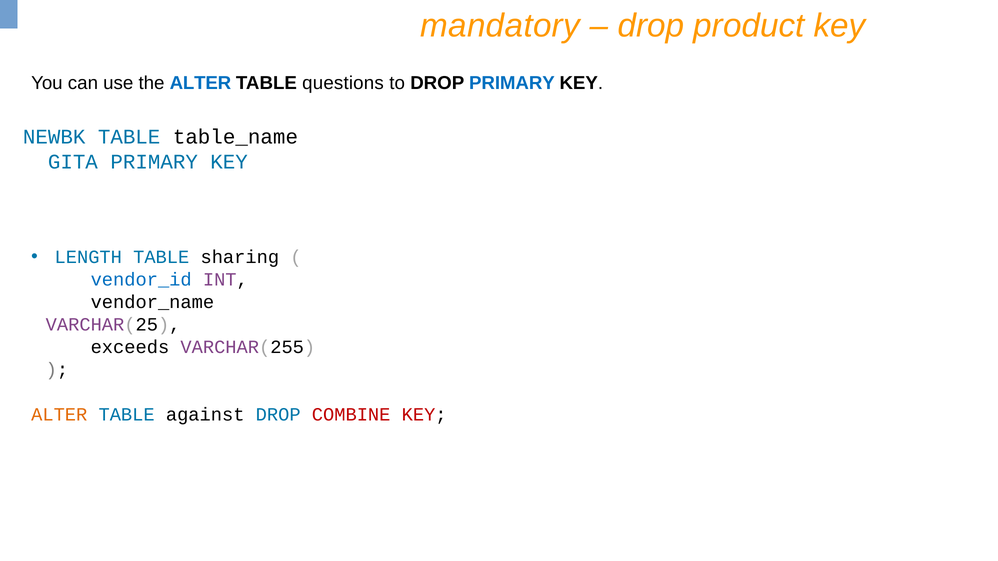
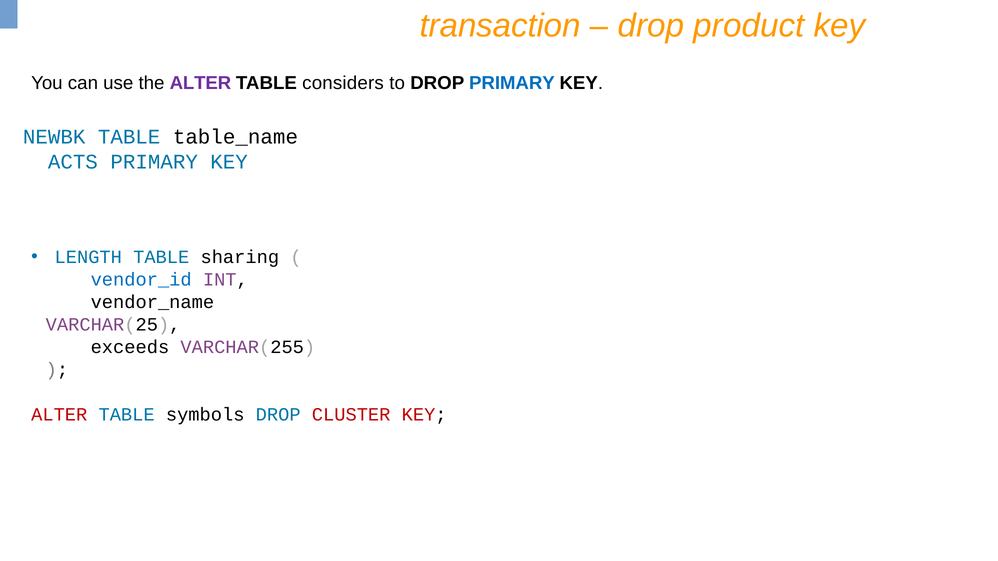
mandatory: mandatory -> transaction (500, 26)
ALTER colour: blue -> purple (200, 83)
questions: questions -> considers (343, 83)
GITA: GITA -> ACTS (73, 162)
ALTER colour: orange -> red (59, 415)
against: against -> symbols (205, 415)
COMBINE: COMBINE -> CLUSTER (351, 415)
